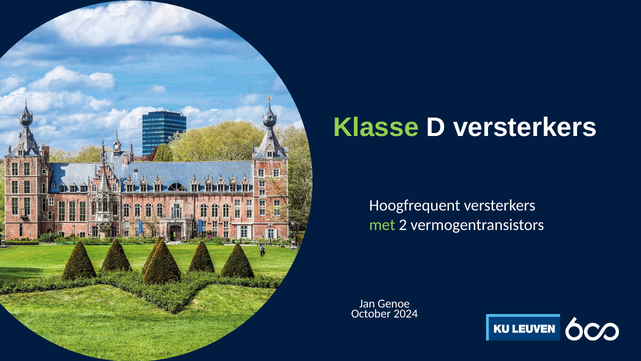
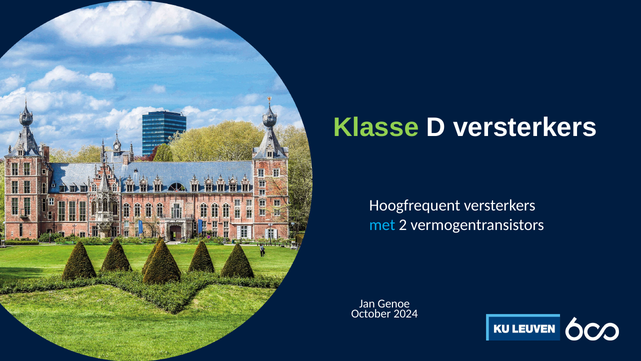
met colour: light green -> light blue (382, 225)
